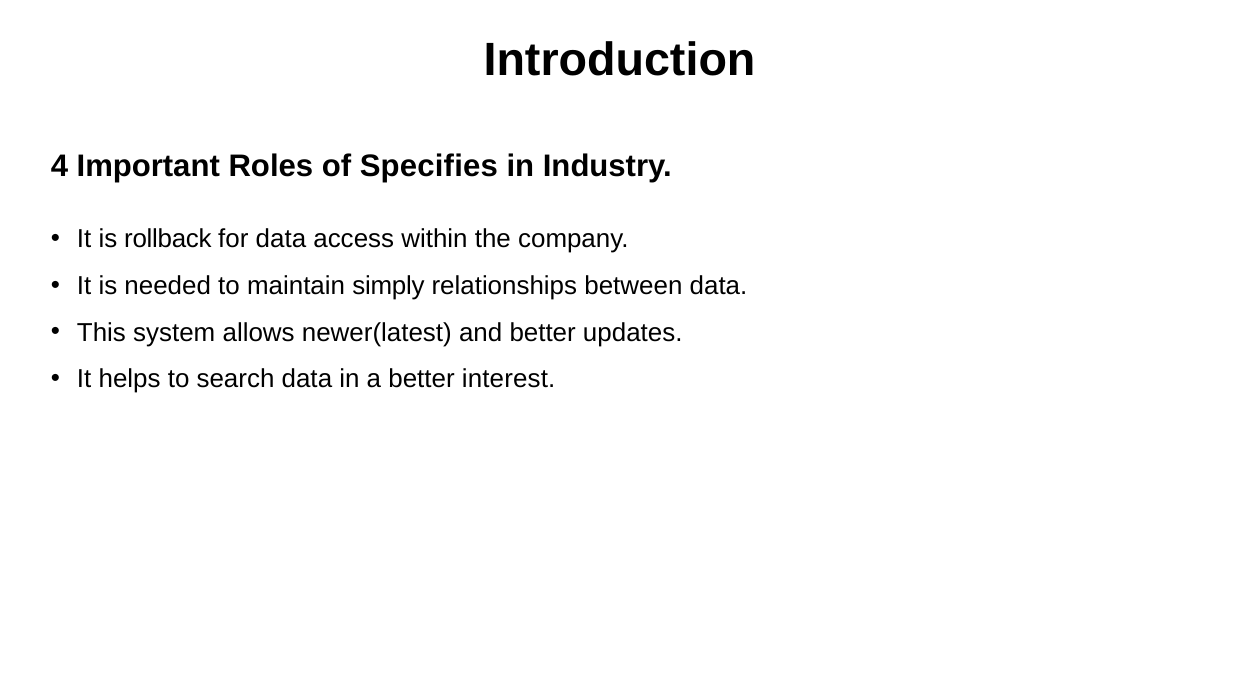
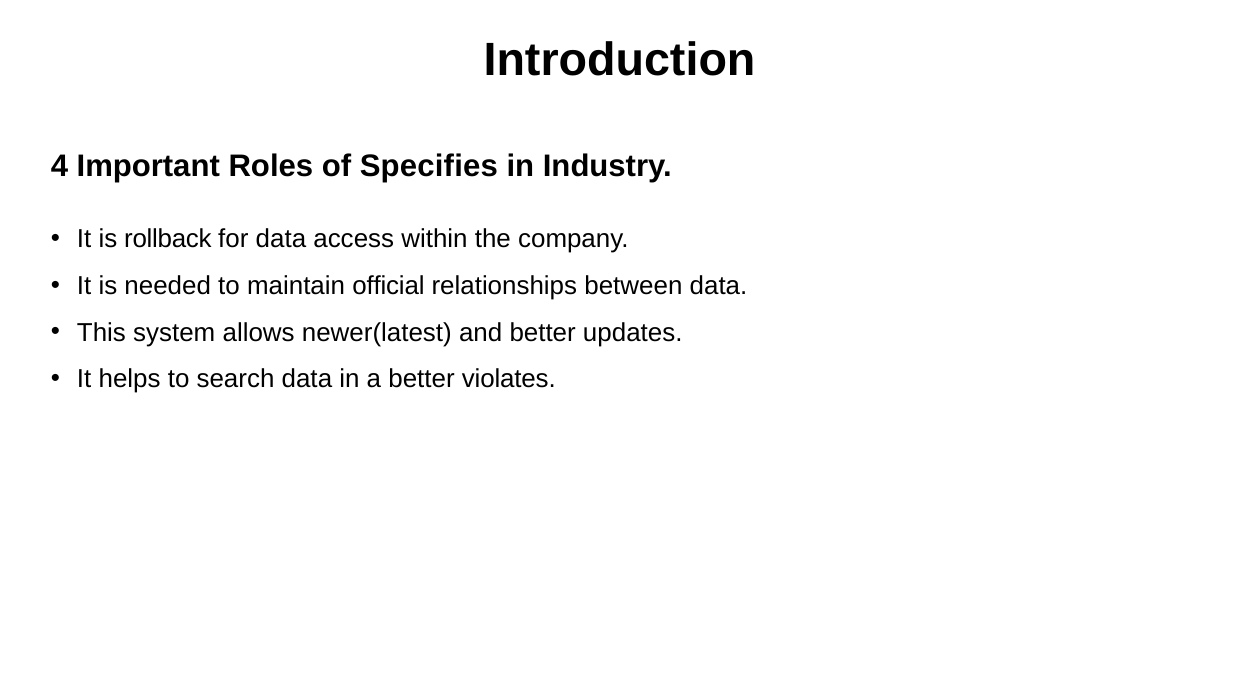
simply: simply -> official (388, 286)
interest: interest -> violates (509, 379)
